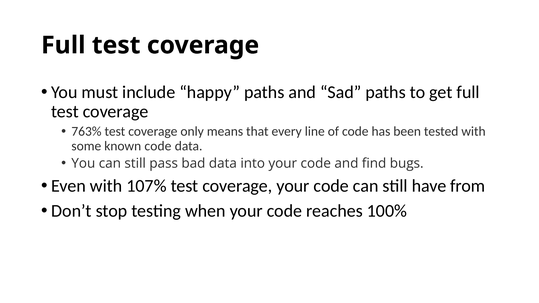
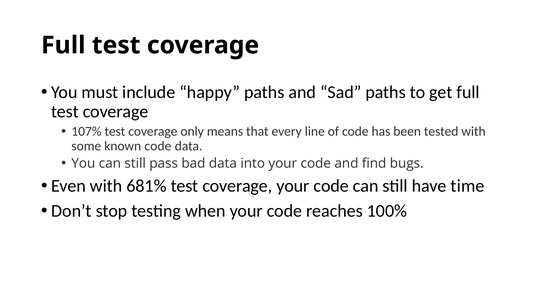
763%: 763% -> 107% (86, 132)
107%: 107% -> 681% (146, 186)
from: from -> time (468, 186)
